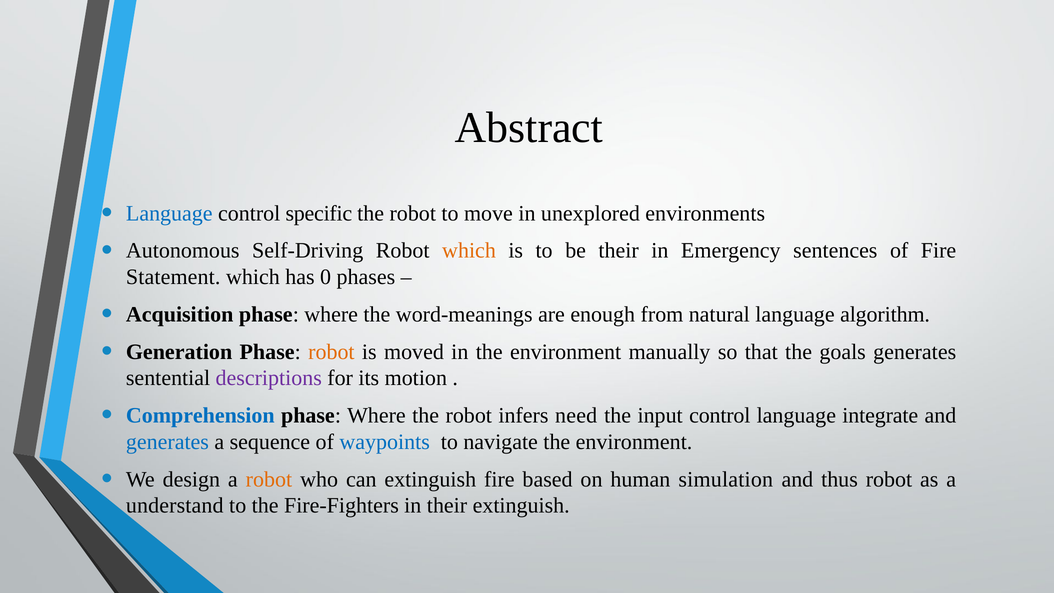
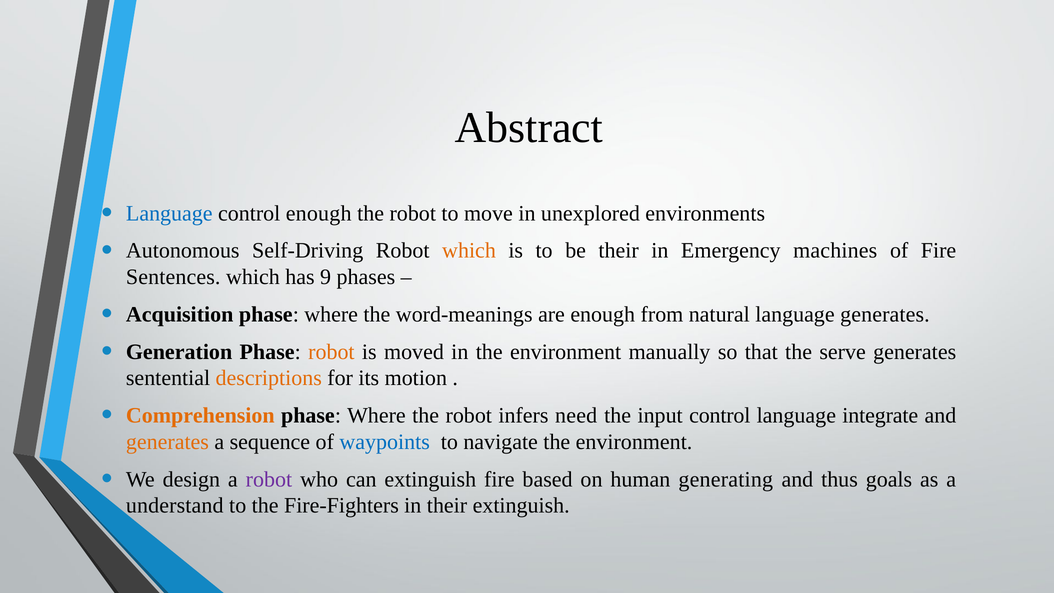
control specific: specific -> enough (319, 213)
sentences: sentences -> machines (835, 251)
Statement: Statement -> Sentences (173, 277)
0: 0 -> 9 (326, 277)
language algorithm: algorithm -> generates (885, 314)
goals: goals -> serve (843, 352)
descriptions colour: purple -> orange (269, 378)
Comprehension colour: blue -> orange (200, 415)
generates colour: blue -> orange (167, 442)
robot colour: orange -> purple (269, 479)
simulation: simulation -> generating (726, 479)
thus robot: robot -> goals (889, 479)
